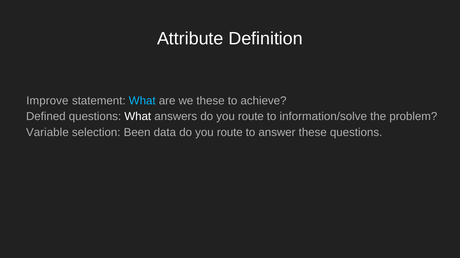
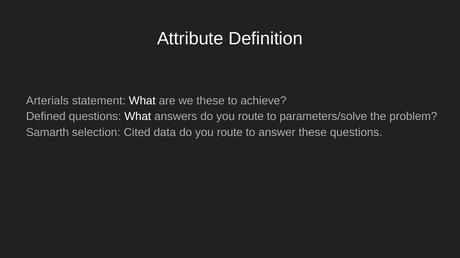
Improve: Improve -> Arterials (47, 101)
What colour: light blue -> white (142, 101)
information/solve: information/solve -> parameters/solve (323, 117)
Variable: Variable -> Samarth (47, 133)
Been: Been -> Cited (137, 133)
